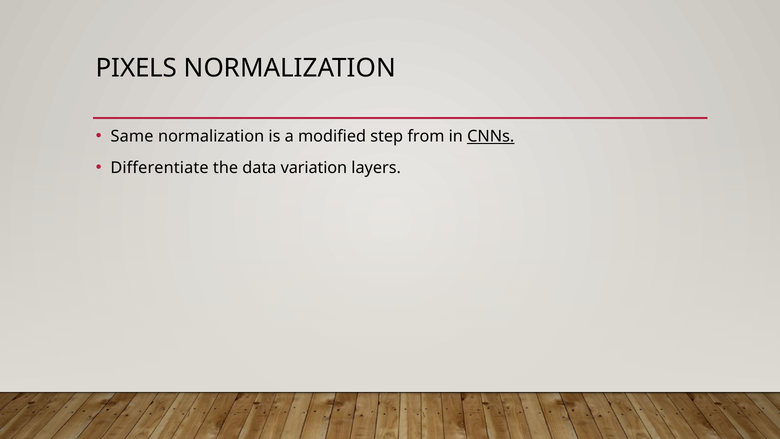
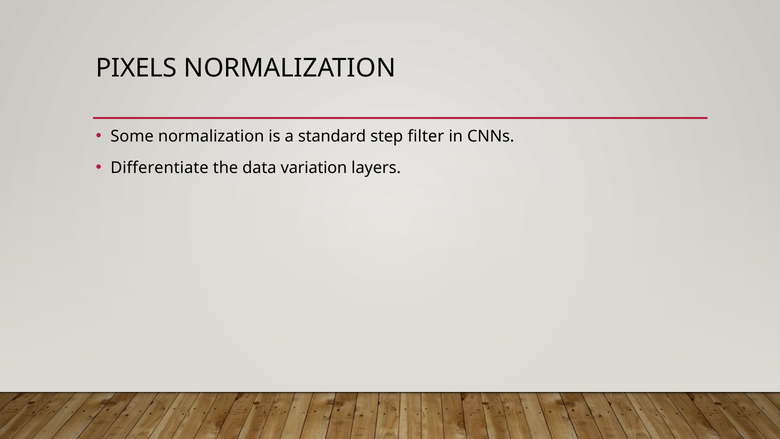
Same: Same -> Some (132, 136)
modified: modified -> standard (332, 136)
from: from -> filter (426, 136)
CNNs underline: present -> none (491, 136)
